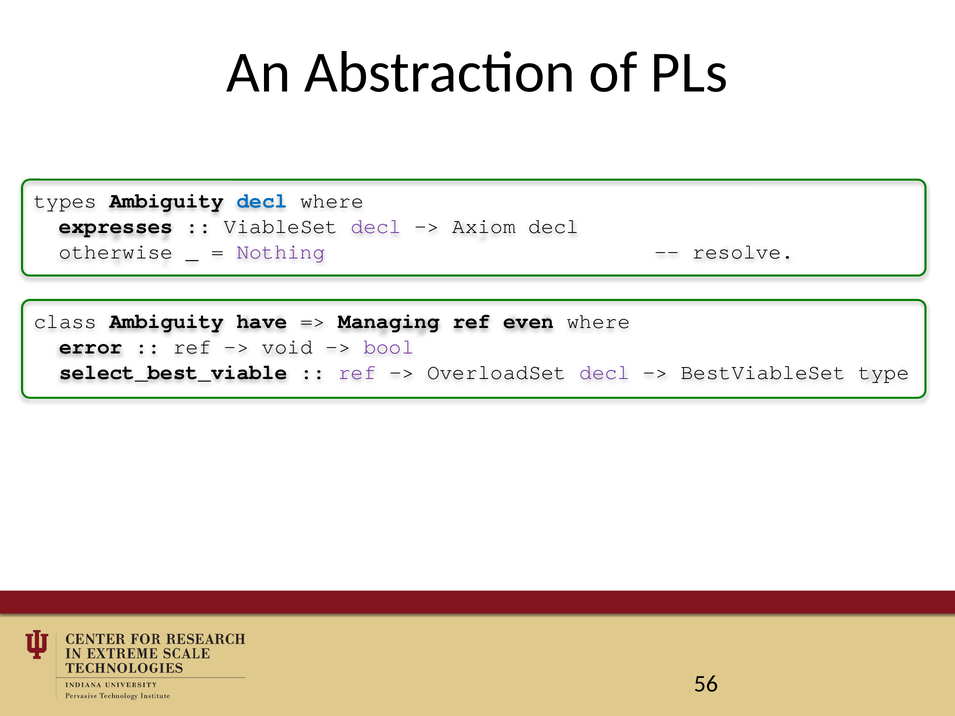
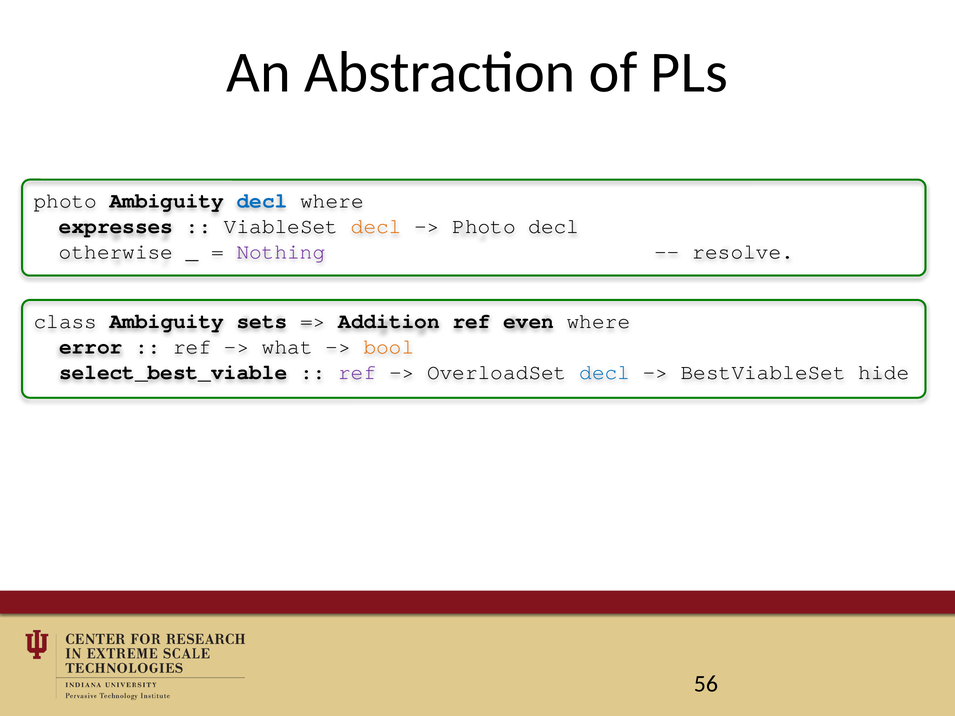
types: types -> photo (65, 201)
decl colour: purple -> orange (376, 226)
Axiom: Axiom -> Photo (484, 226)
have: have -> sets (262, 321)
Managing: Managing -> Addition (389, 321)
void: void -> what (287, 347)
bool colour: purple -> orange (389, 347)
decl colour: purple -> blue (605, 372)
type: type -> hide (884, 372)
